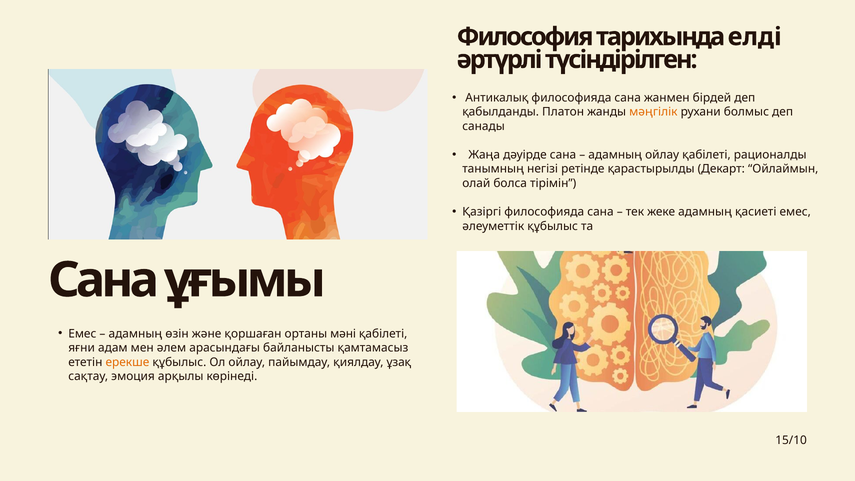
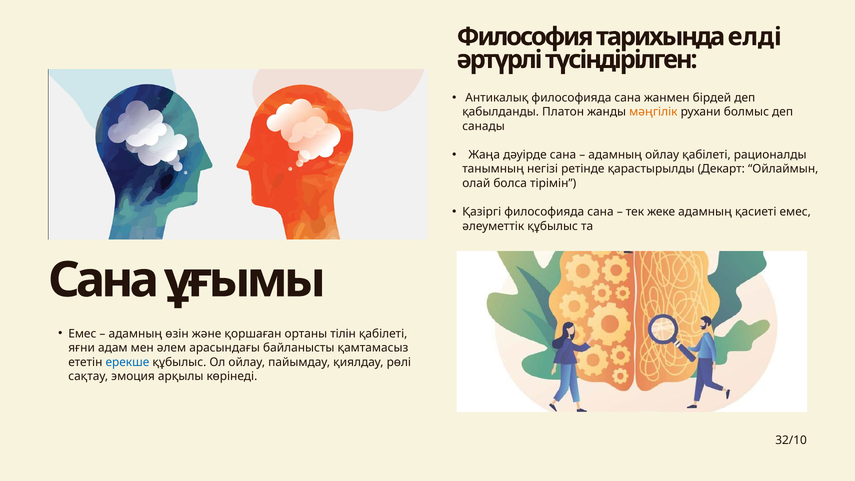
мәні: мәні -> тілін (343, 334)
ерекше colour: orange -> blue (127, 362)
ұзақ: ұзақ -> рөлі (399, 362)
15/10: 15/10 -> 32/10 (791, 440)
